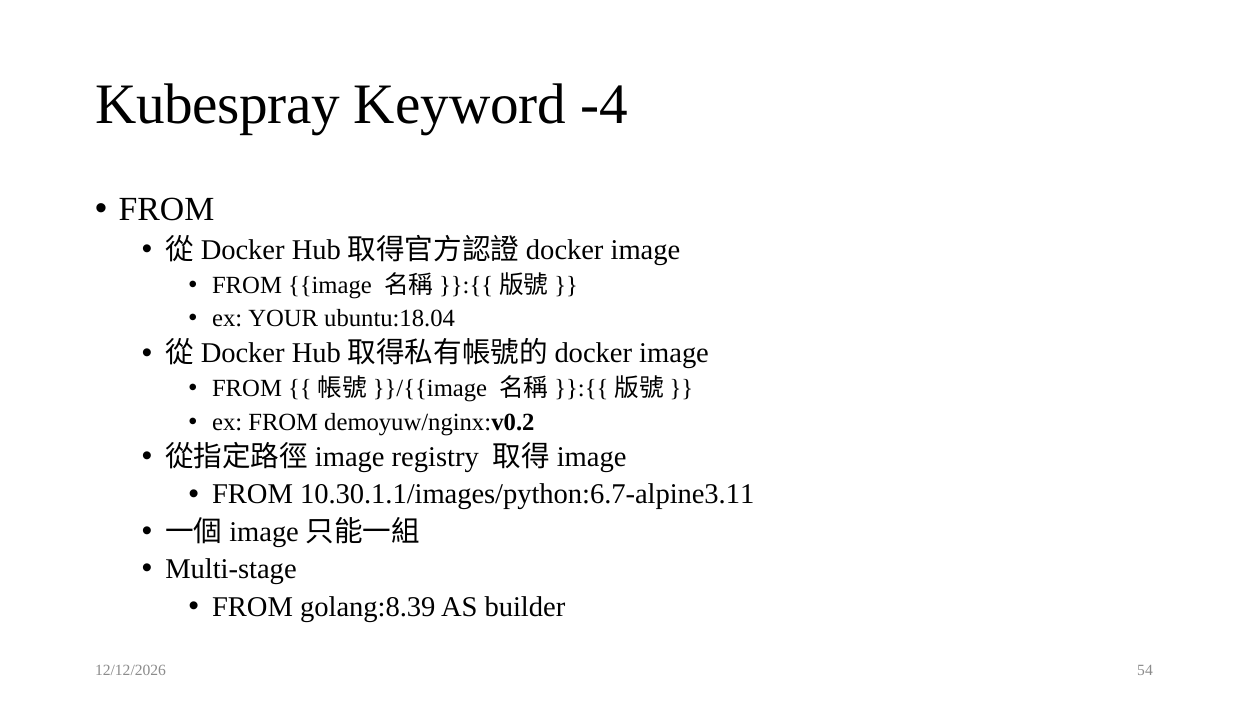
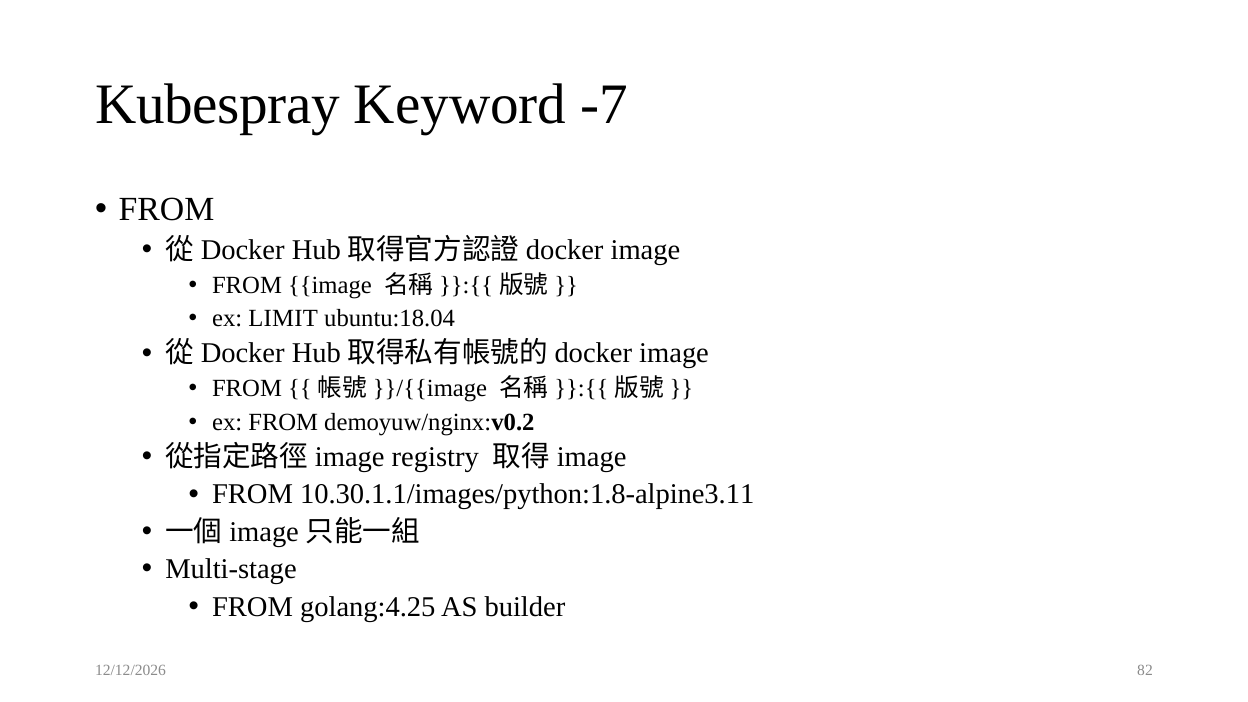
-4: -4 -> -7 (605, 105)
YOUR: YOUR -> LIMIT (283, 318)
10.30.1.1/images/python:6.7-alpine3.11: 10.30.1.1/images/python:6.7-alpine3.11 -> 10.30.1.1/images/python:1.8-alpine3.11 (527, 495)
golang:8.39: golang:8.39 -> golang:4.25 (368, 607)
54: 54 -> 82 (1145, 670)
